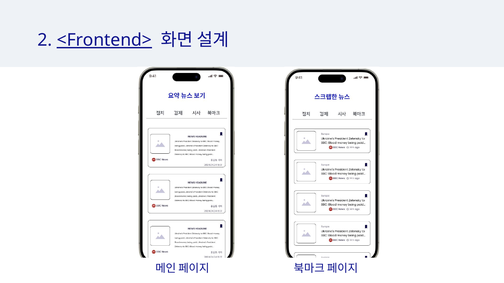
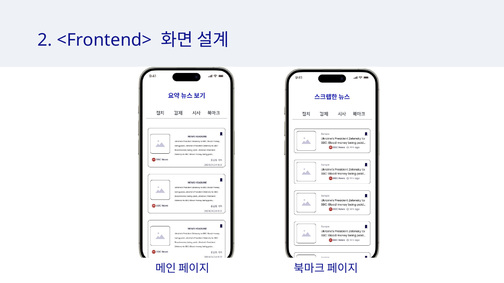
<Frontend> underline: present -> none (104, 40)
